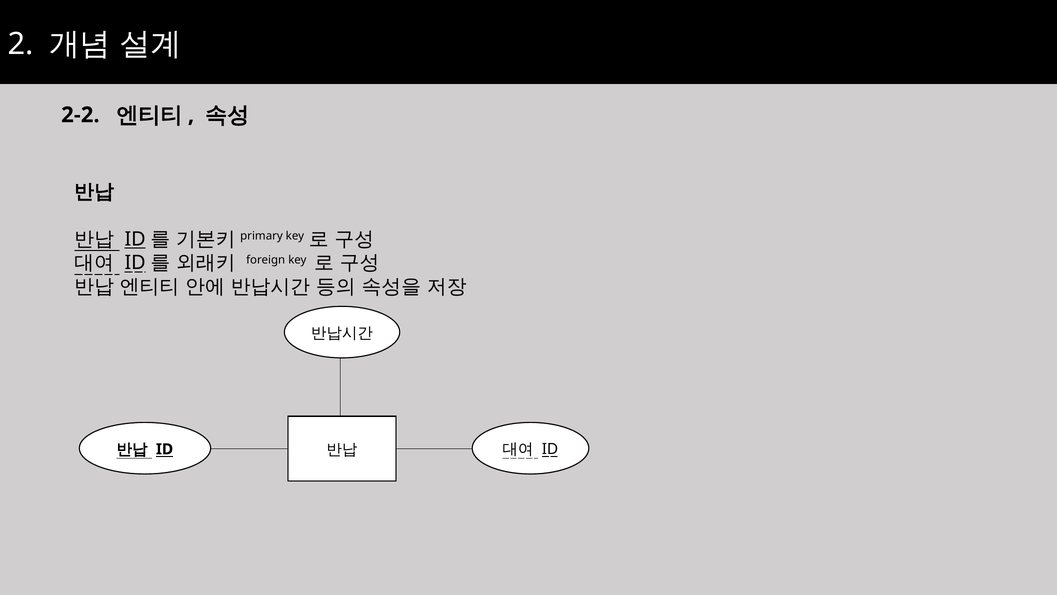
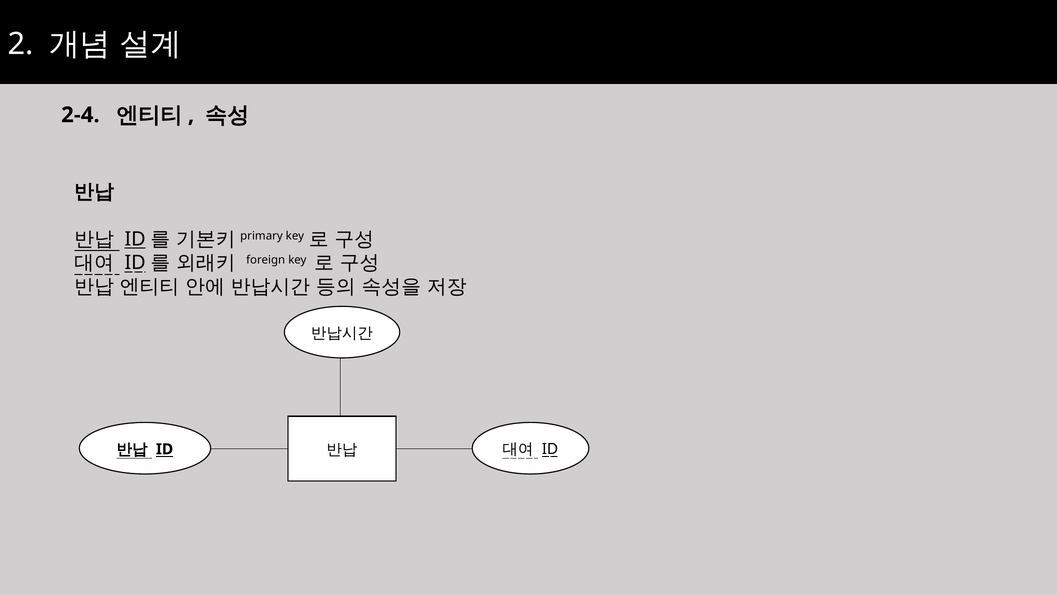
2-2: 2-2 -> 2-4 (80, 115)
